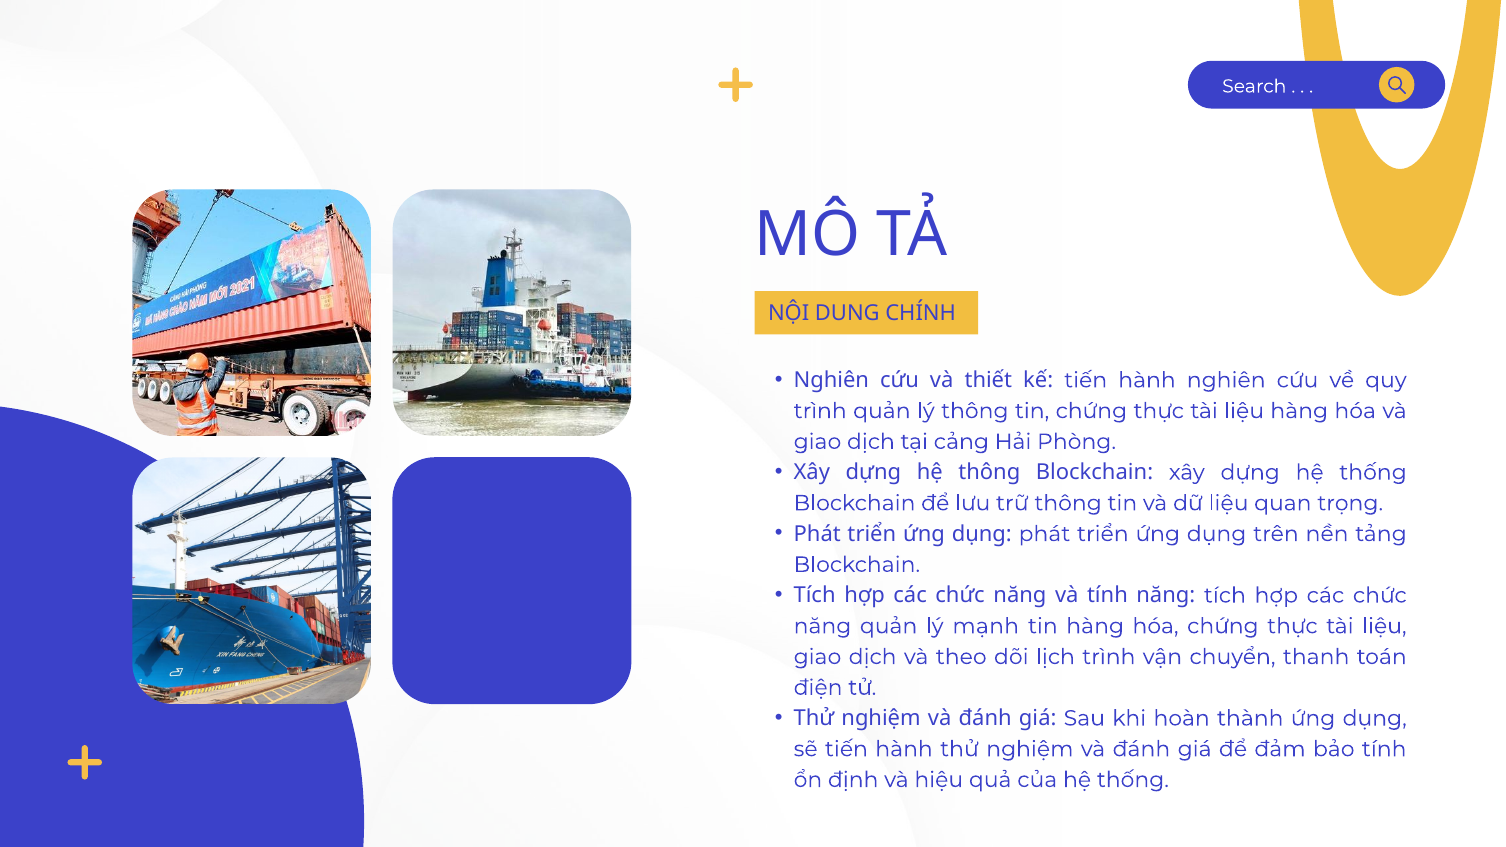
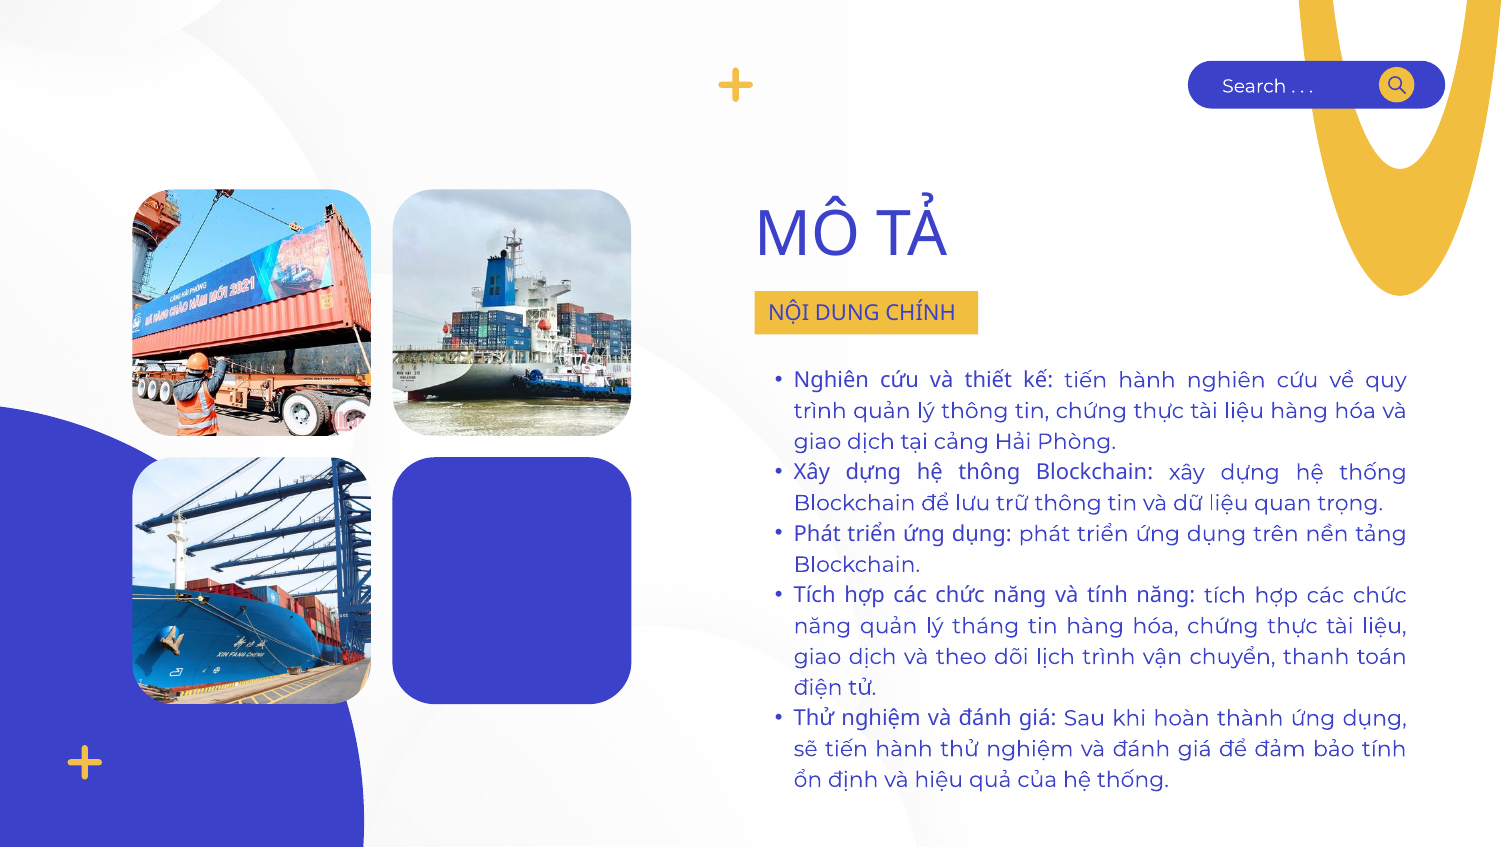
mạnh: mạnh -> tháng (986, 626)
